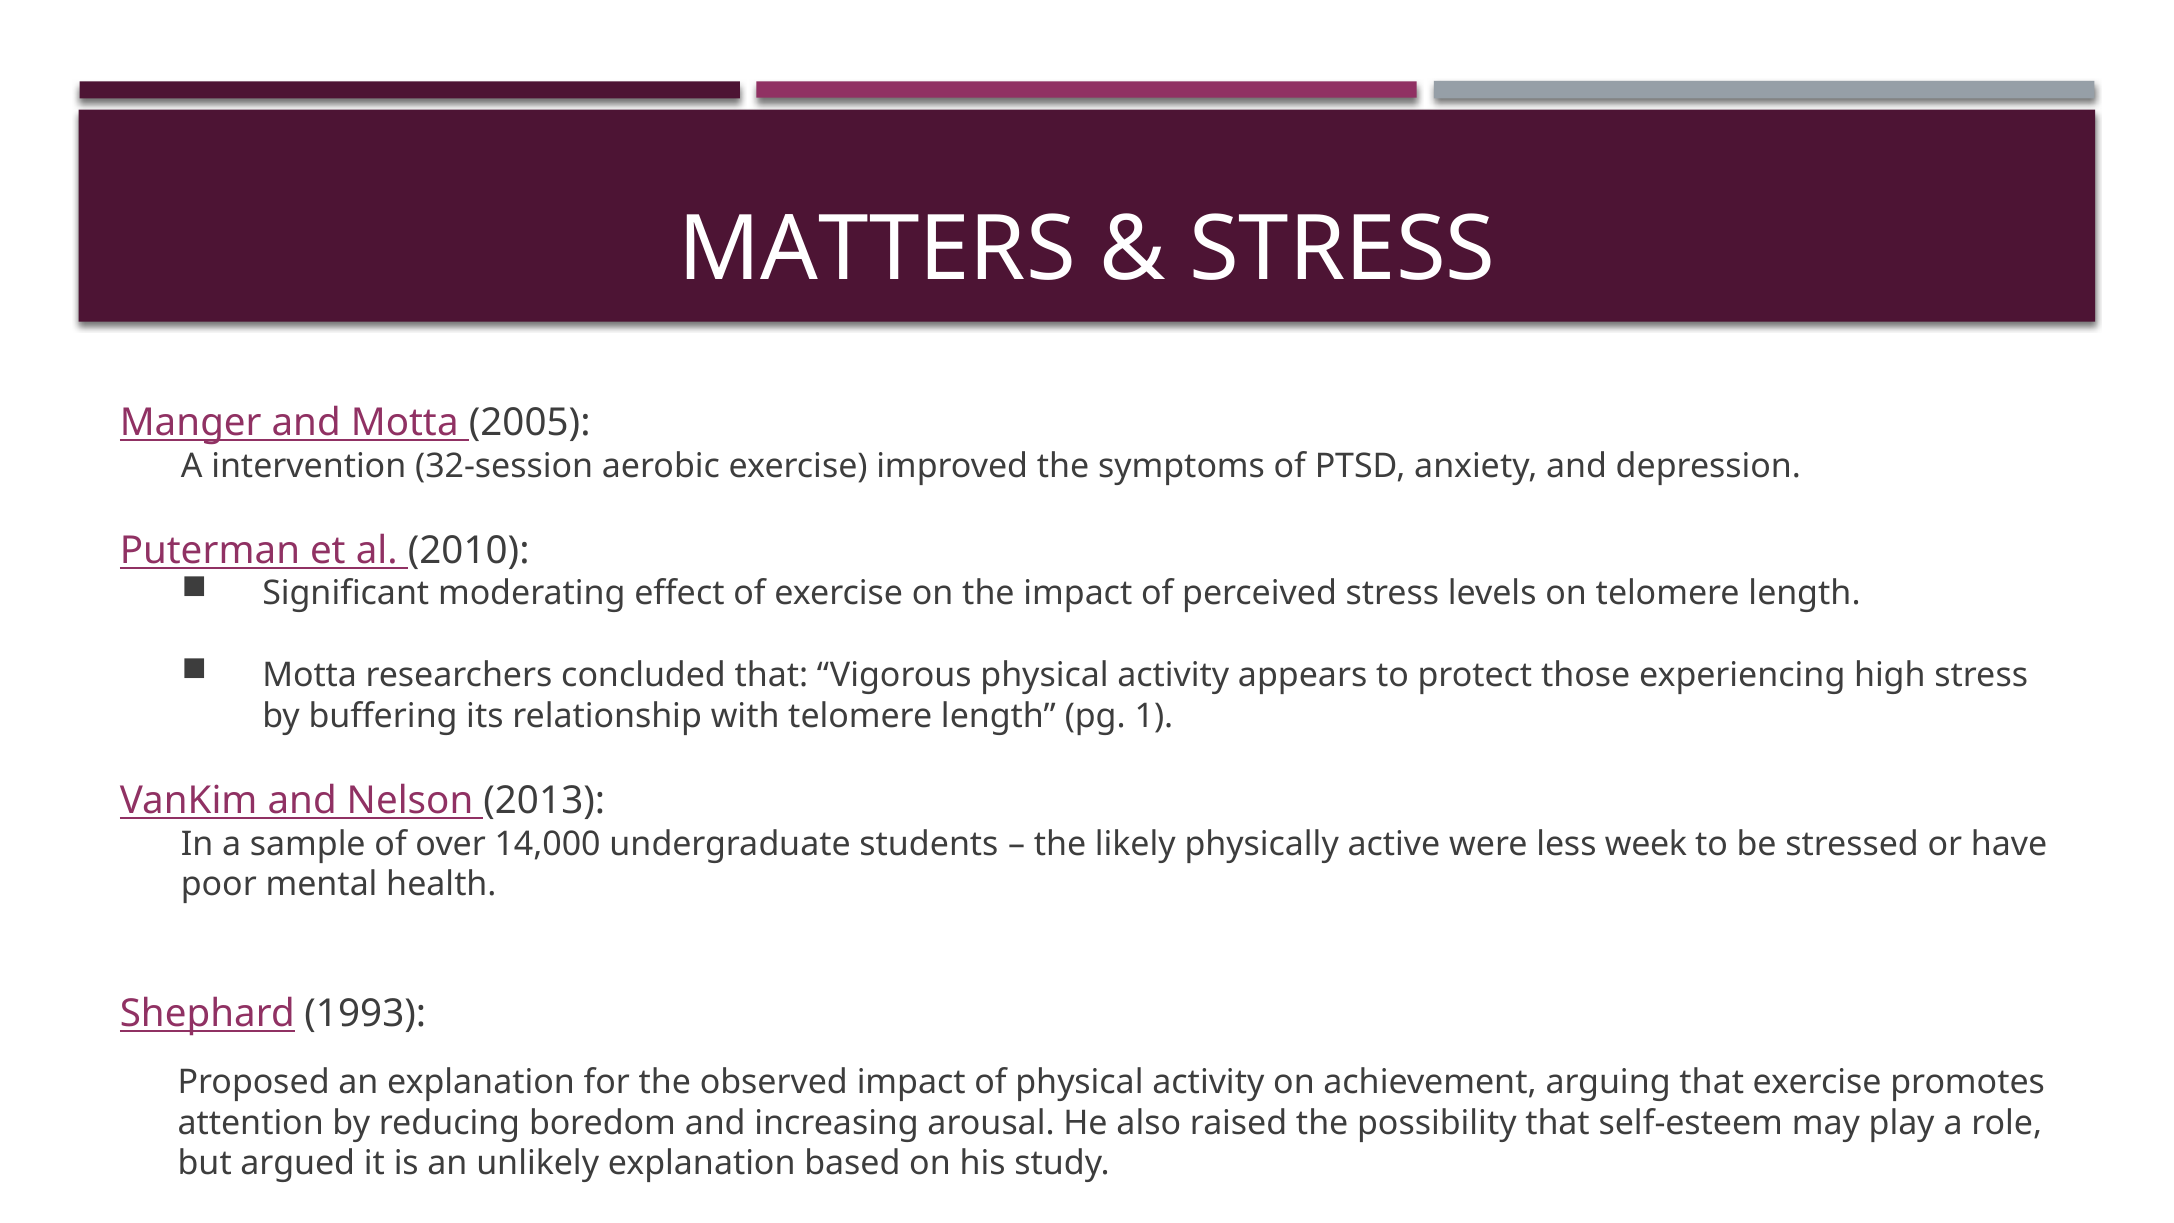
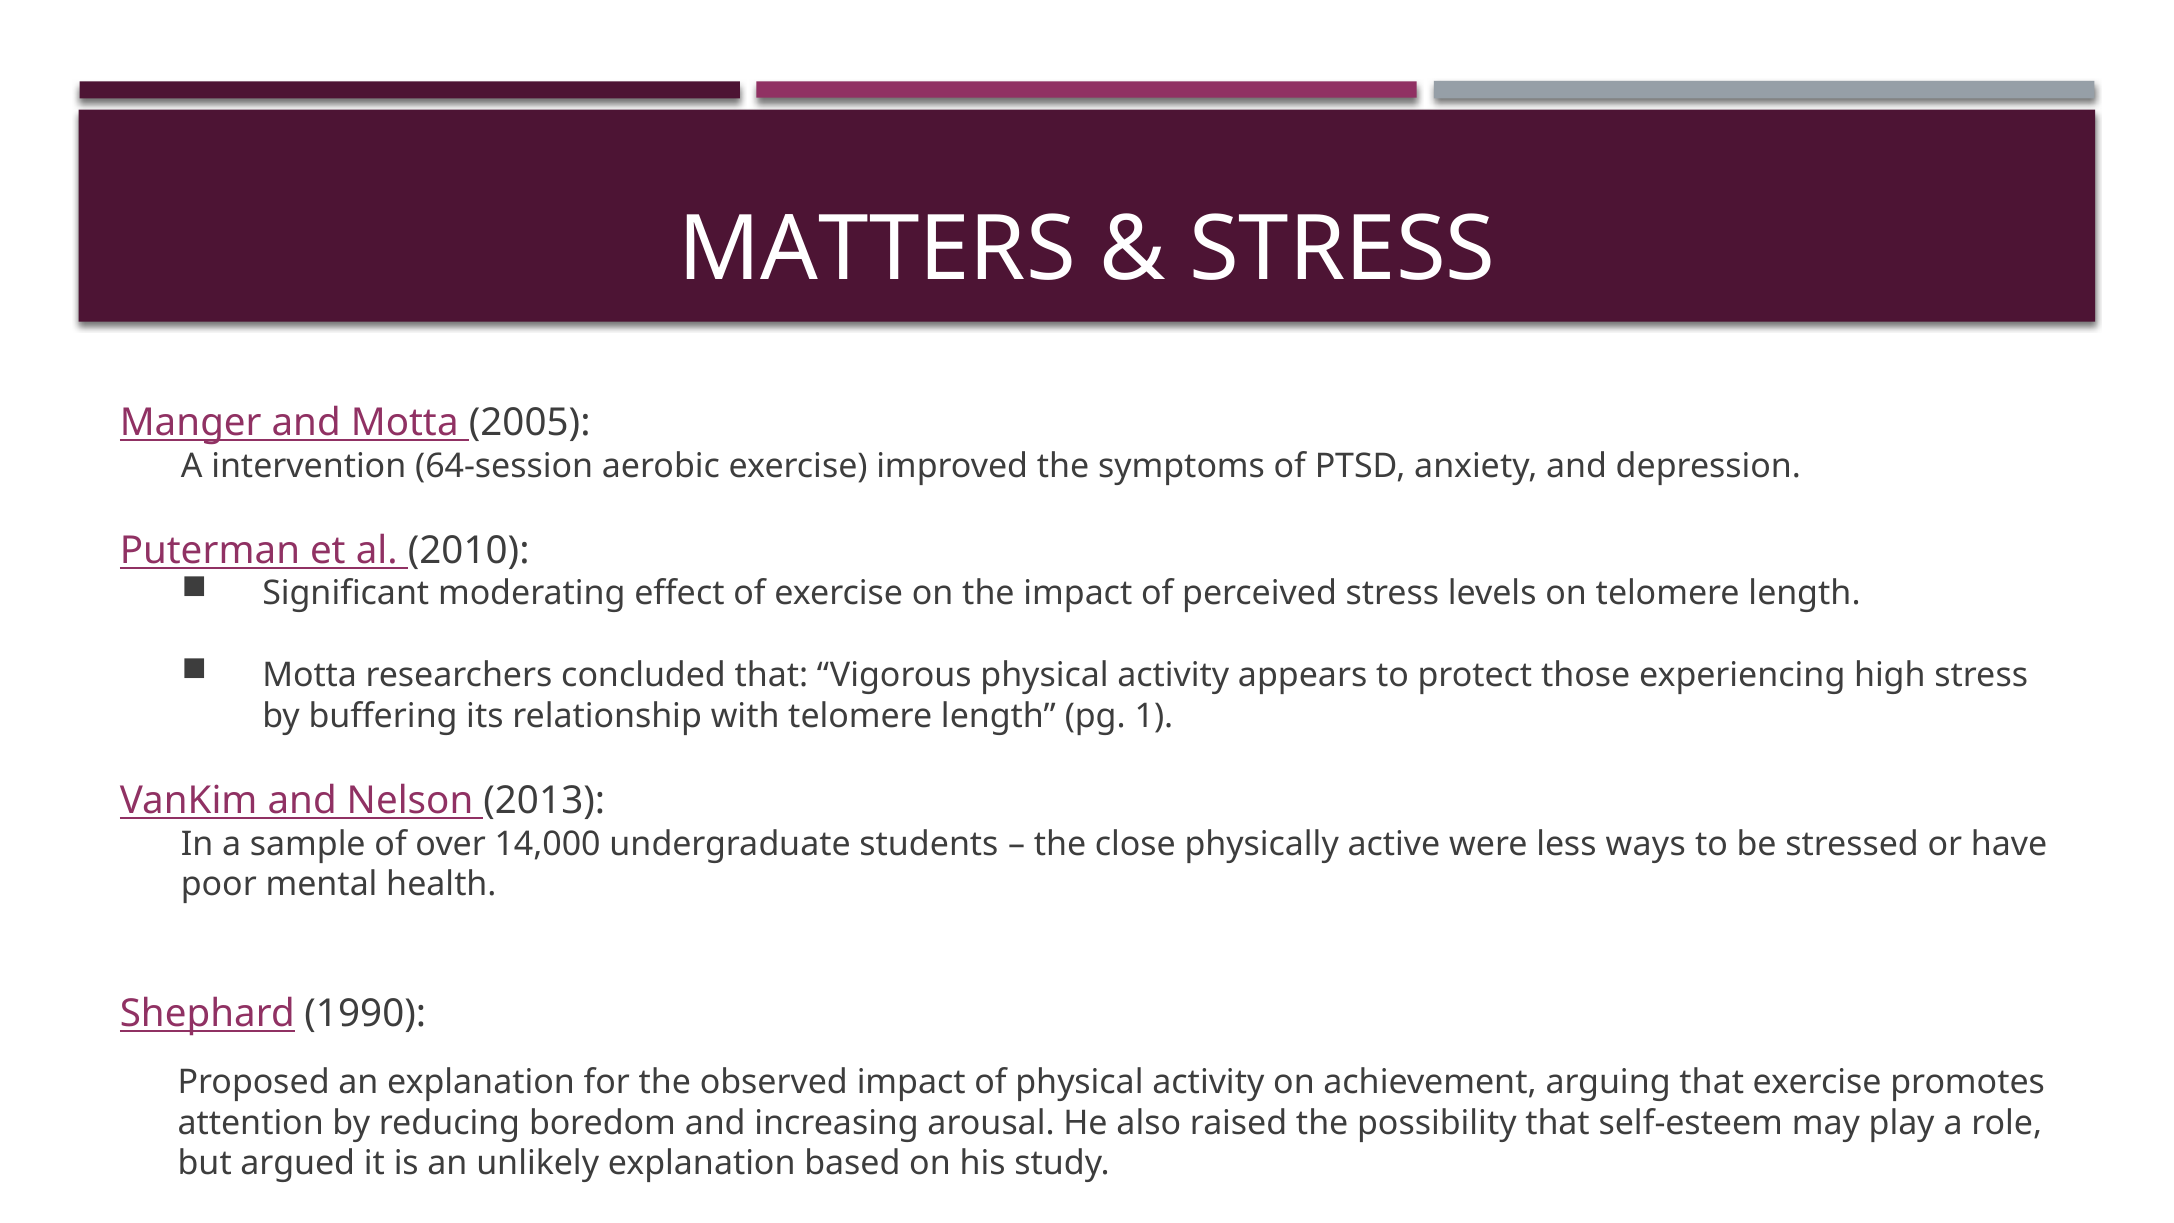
32-session: 32-session -> 64-session (504, 466)
likely: likely -> close (1135, 844)
week: week -> ways (1646, 844)
1993: 1993 -> 1990 (365, 1014)
